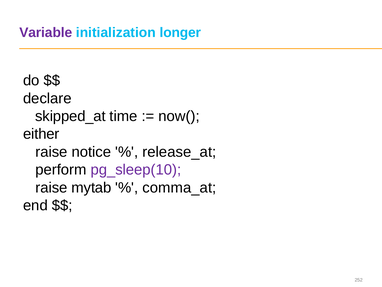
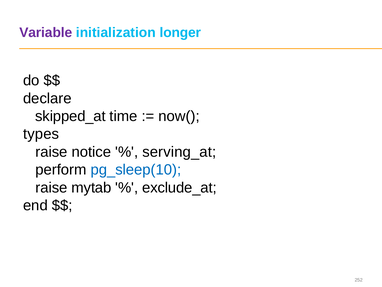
either: either -> types (41, 134)
release_at: release_at -> serving_at (179, 152)
pg_sleep(10 colour: purple -> blue (136, 170)
comma_at: comma_at -> exclude_at (179, 187)
